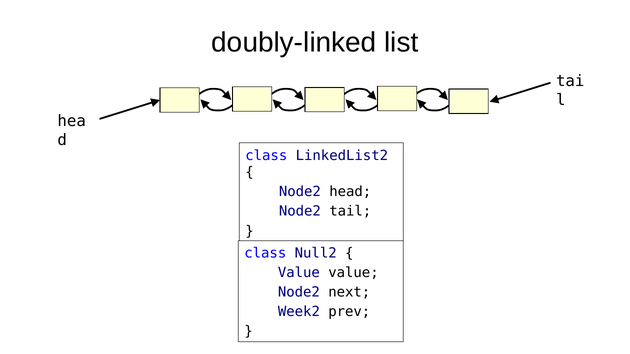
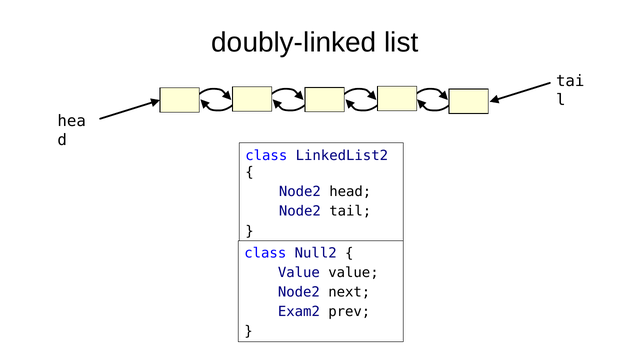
Week2: Week2 -> Exam2 (299, 312)
